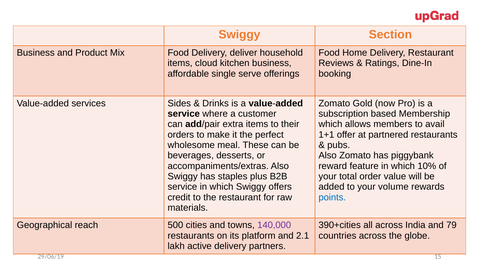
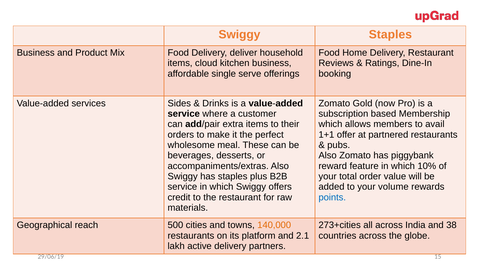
Swiggy Section: Section -> Staples (390, 35)
140,000 colour: purple -> orange (274, 226)
390+cities: 390+cities -> 273+cities (340, 226)
79: 79 -> 38 (451, 226)
